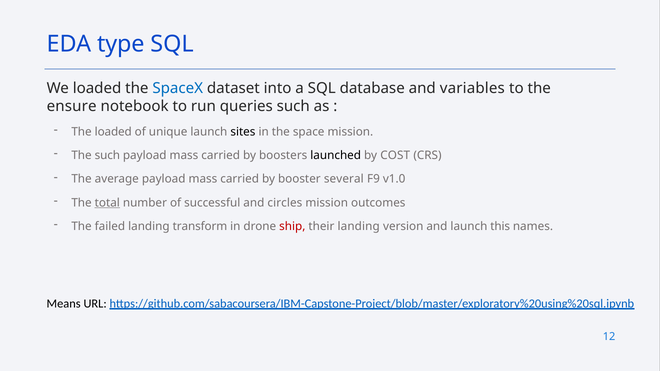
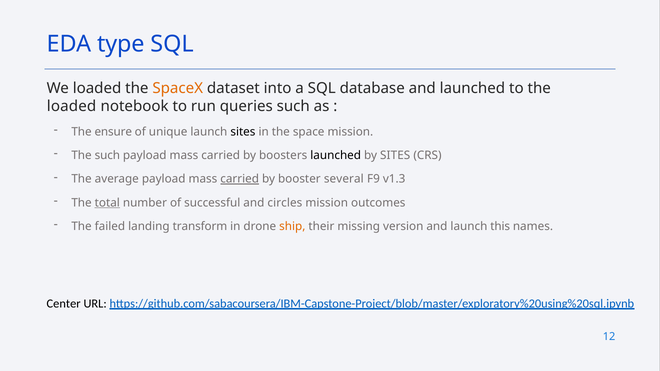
SpaceX colour: blue -> orange (178, 88)
and variables: variables -> launched (472, 88)
ensure: ensure -> loaded (72, 106)
The loaded: loaded -> ensure (113, 132)
by COST: COST -> SITES (395, 155)
carried underline: none -> present (240, 179)
v1.0: v1.0 -> v1.3 (394, 179)
ship colour: red -> orange (292, 226)
their landing: landing -> missing (359, 226)
Means: Means -> Center (64, 304)
